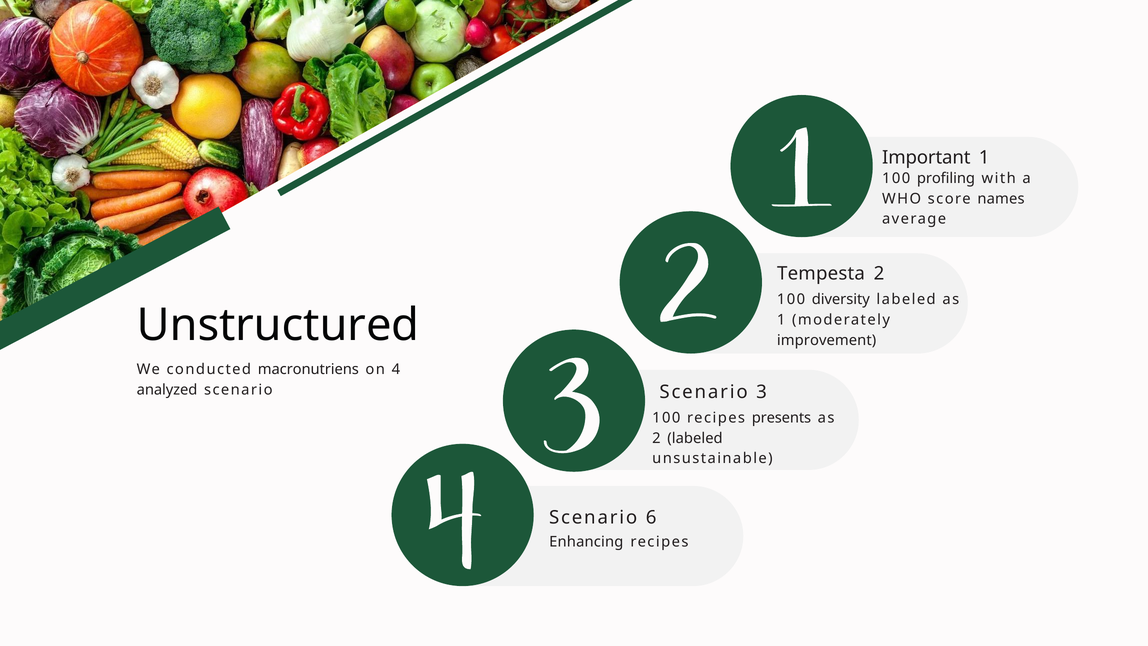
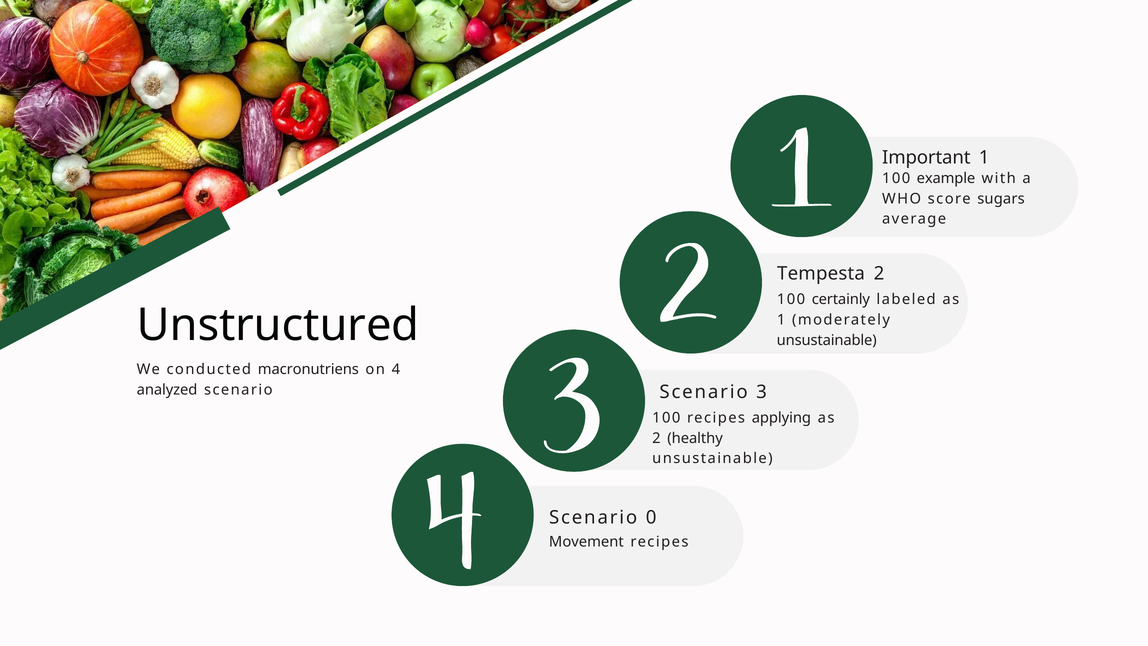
profiling: profiling -> example (946, 178)
names: names -> sugars (1001, 199)
diversity: diversity -> certainly (841, 299)
improvement: improvement -> unsustainable (827, 340)
presents: presents -> applying (781, 418)
2 labeled: labeled -> healthy (695, 438)
6: 6 -> 0 (651, 517)
Enhancing: Enhancing -> Movement (586, 542)
